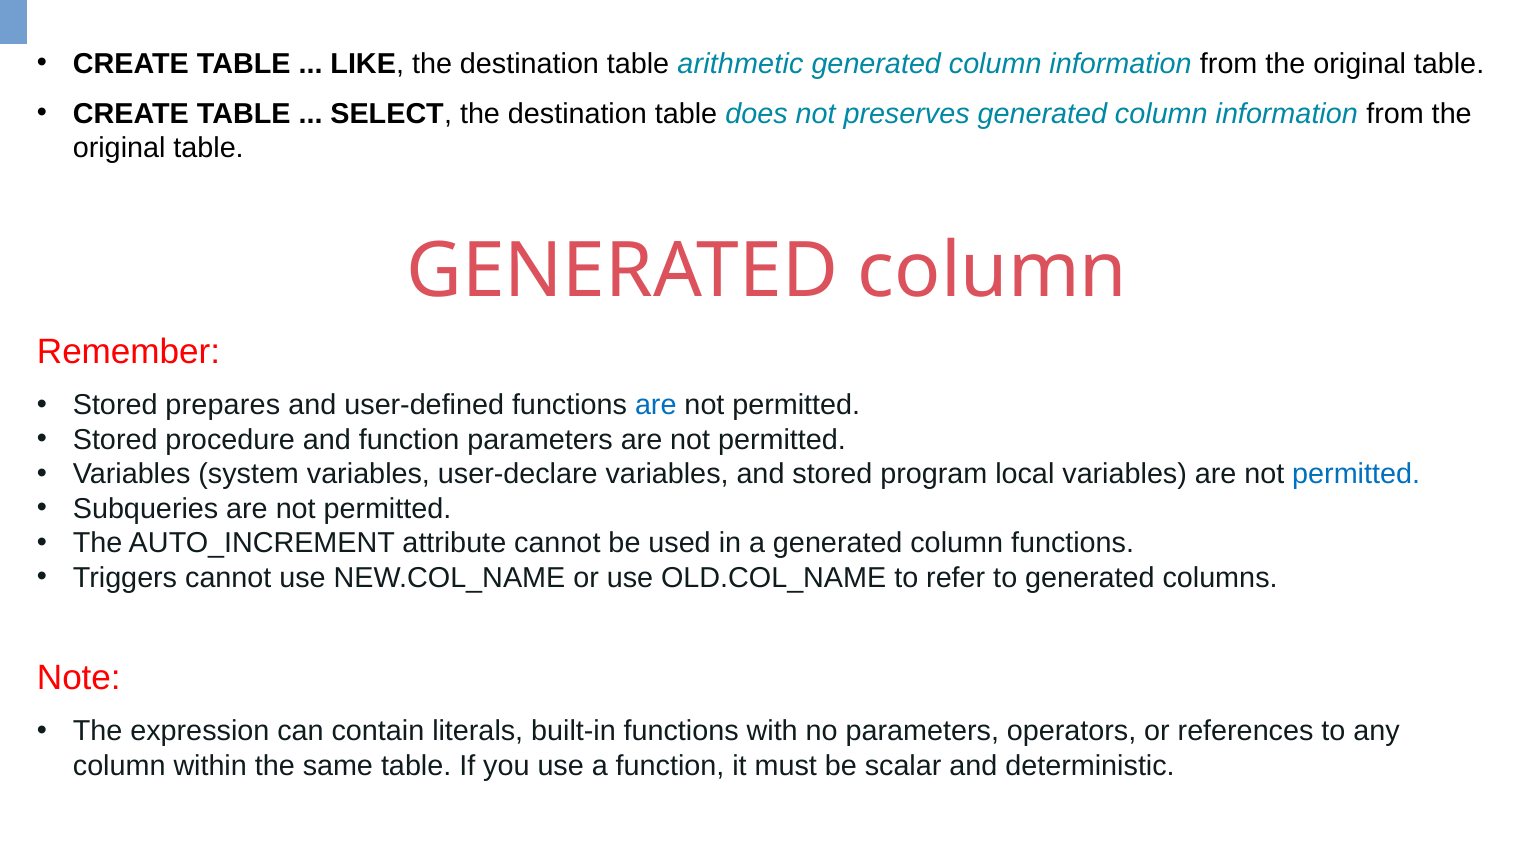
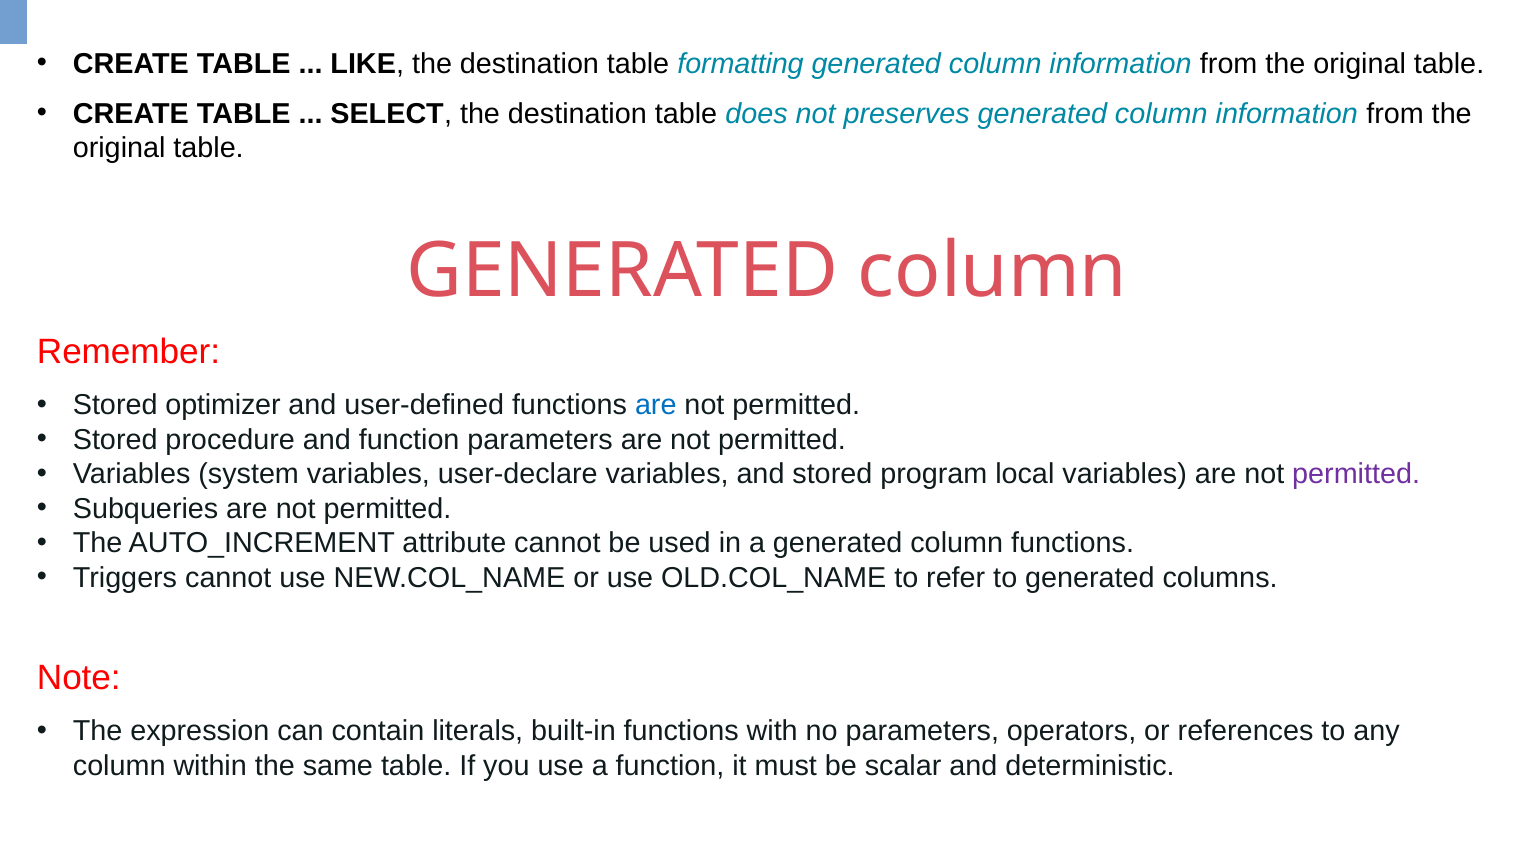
arithmetic: arithmetic -> formatting (741, 64)
prepares: prepares -> optimizer (223, 405)
permitted colour: blue -> purple (1356, 474)
